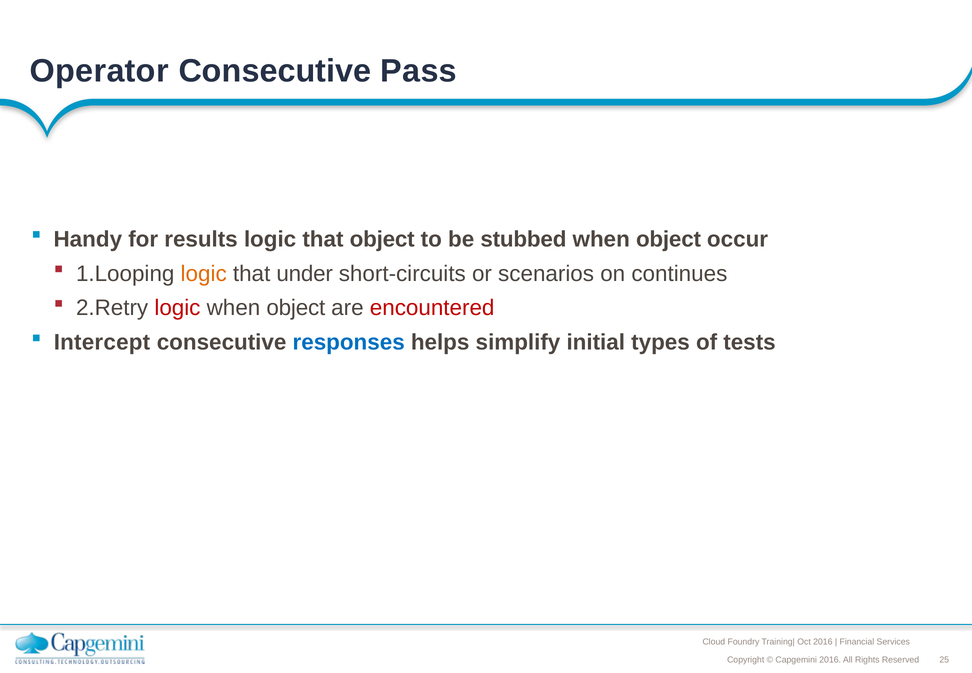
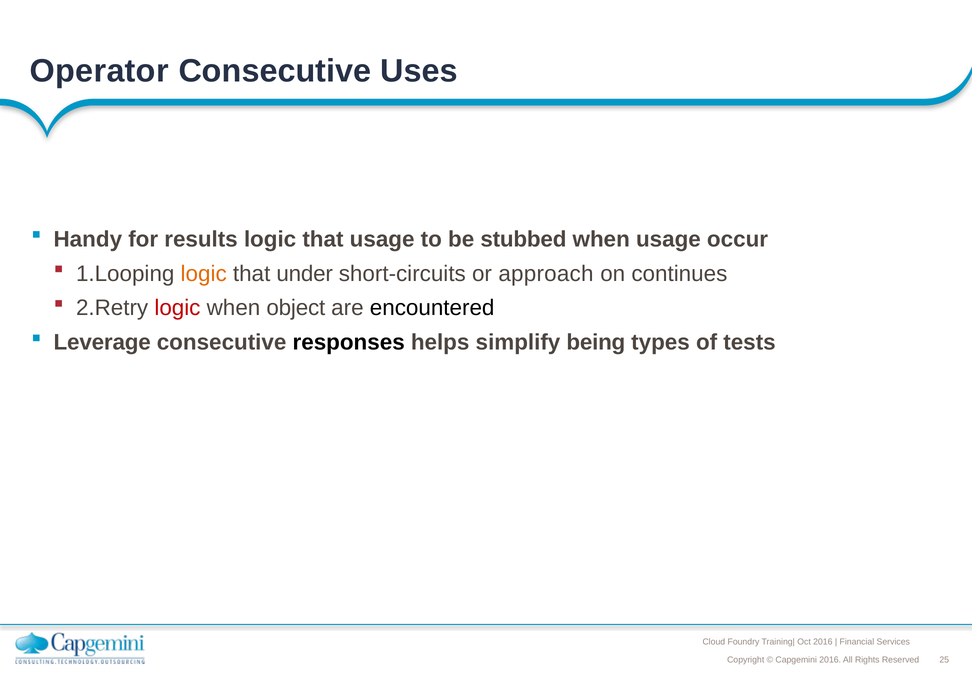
Pass: Pass -> Uses (419, 71)
that object: object -> usage (382, 239)
object: object -> usage (668, 239)
scenarios: scenarios -> approach (546, 274)
encountered colour: red -> black (432, 308)
Intercept: Intercept -> Leverage (102, 342)
responses colour: blue -> black (349, 342)
initial: initial -> being (596, 342)
